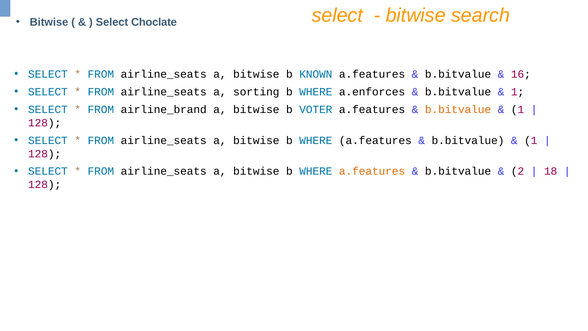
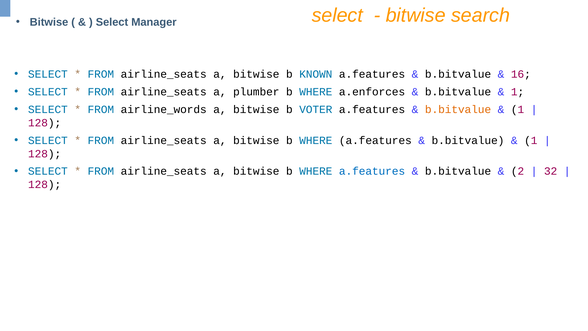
Choclate: Choclate -> Manager (154, 22)
sorting: sorting -> plumber (256, 92)
airline_brand: airline_brand -> airline_words (164, 109)
a.features colour: orange -> blue (372, 171)
18: 18 -> 32 (551, 171)
